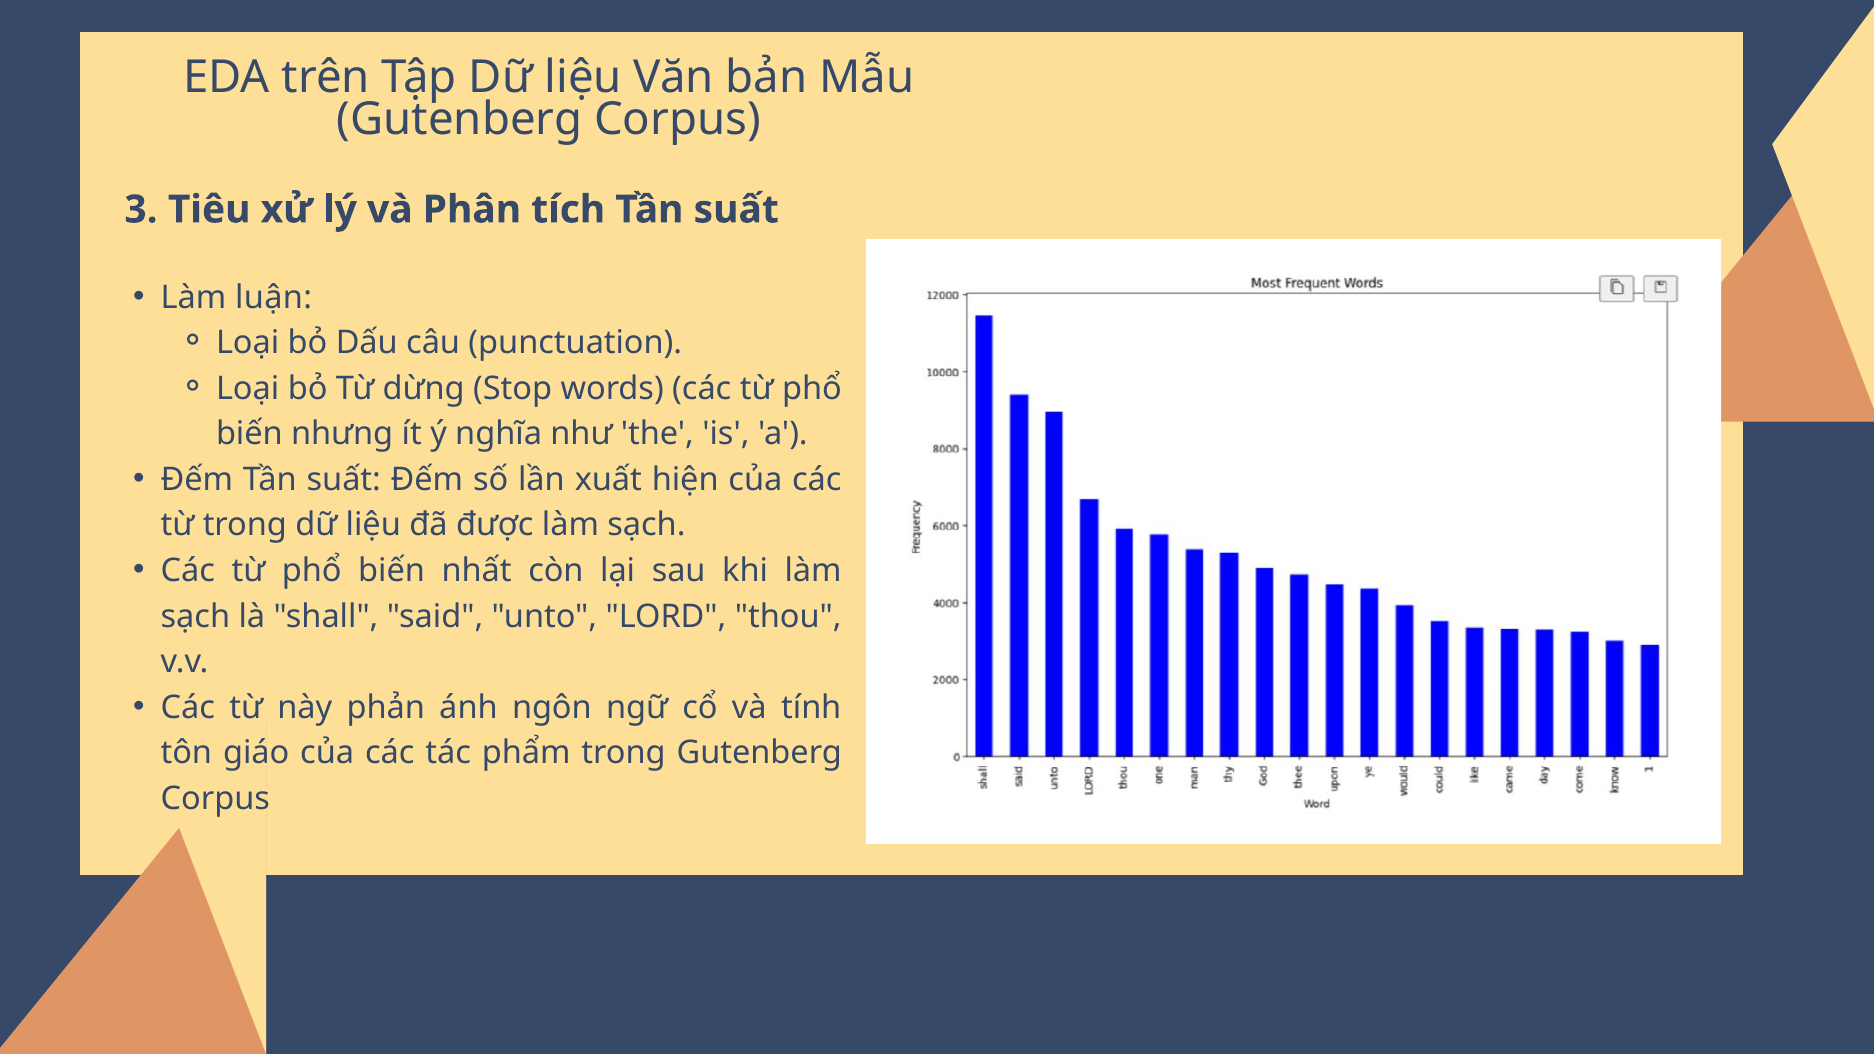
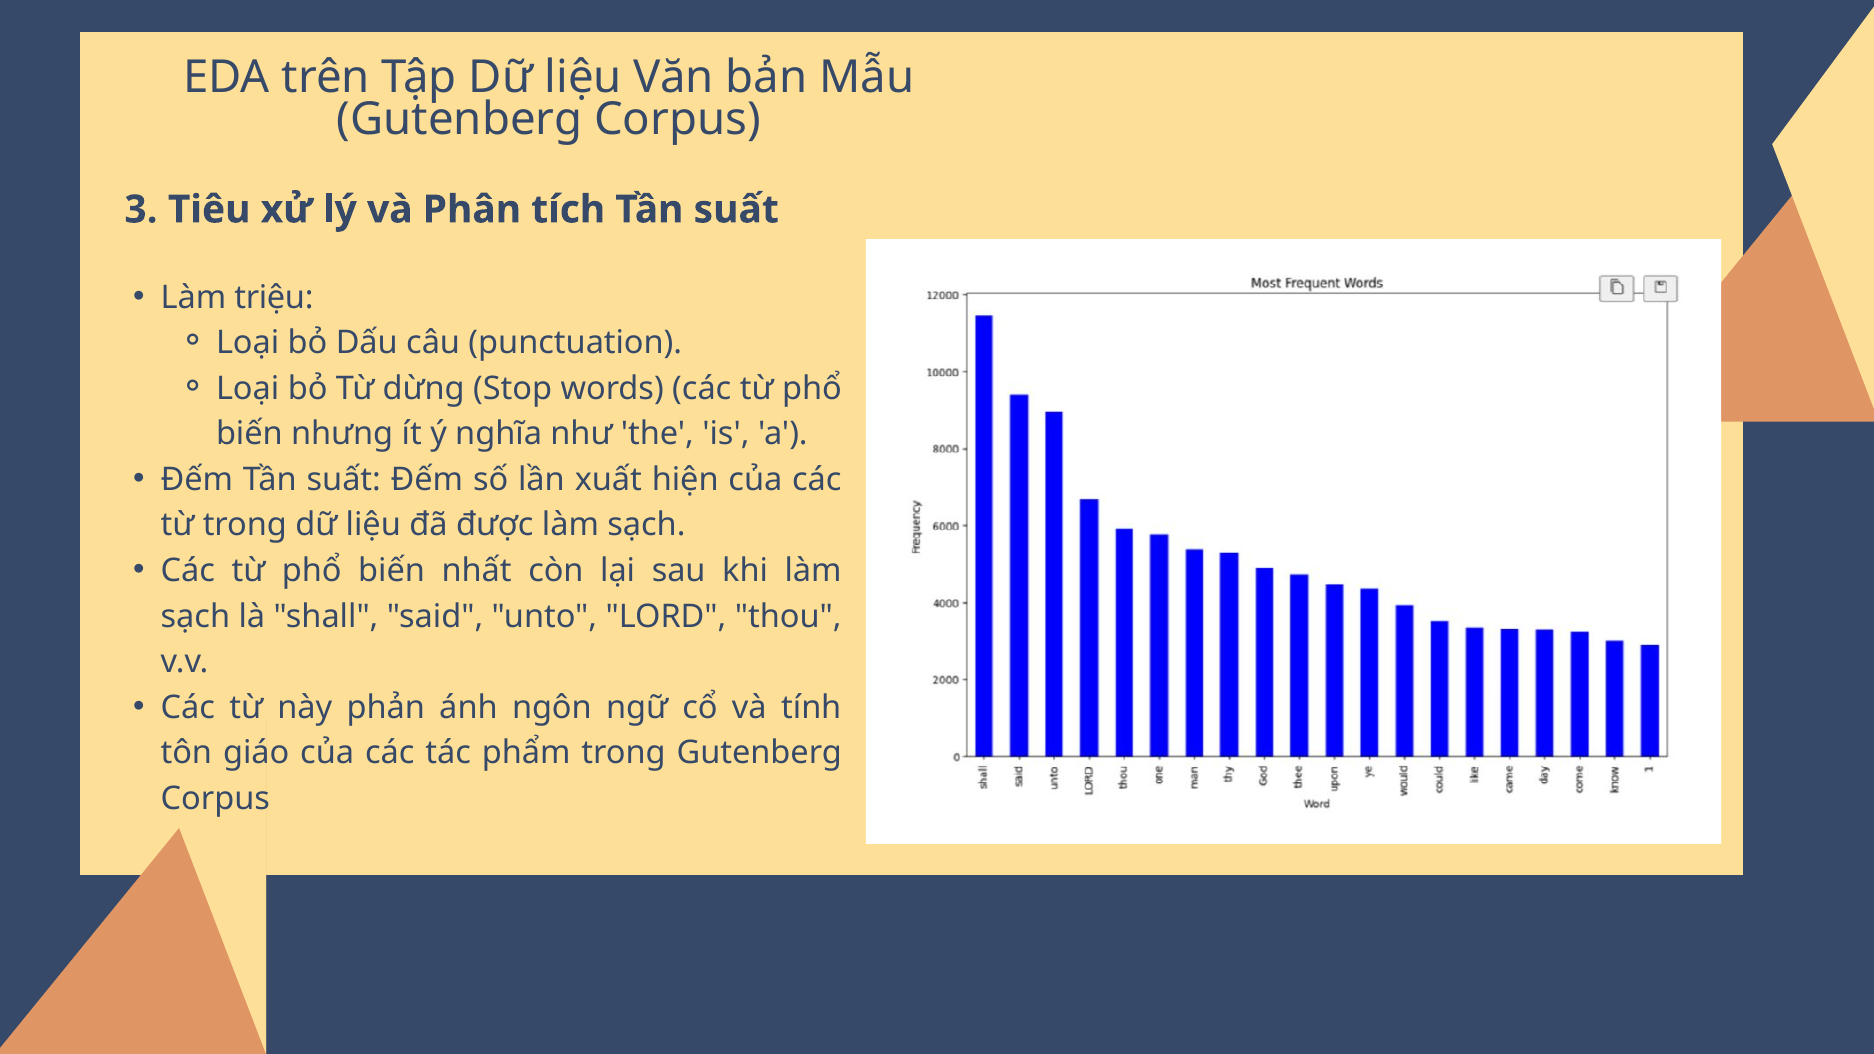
luận: luận -> triệu (274, 298)
